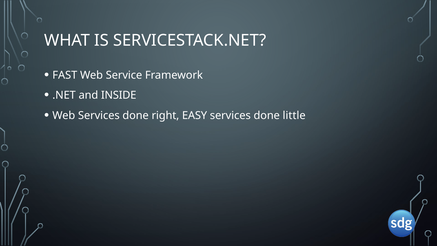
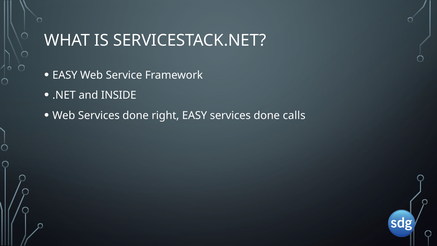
FAST: FAST -> EASY (65, 75)
little: little -> calls (294, 116)
